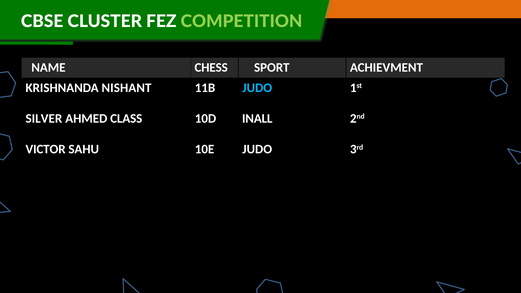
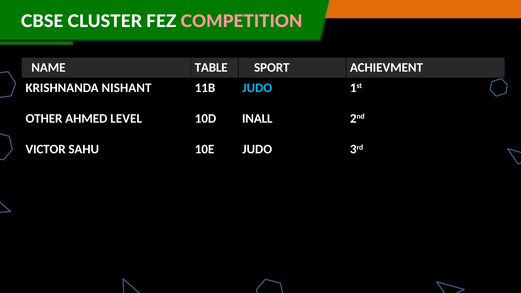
COMPETITION colour: light green -> pink (242, 22)
CHESS: CHESS -> TABLE (211, 68)
SILVER: SILVER -> OTHER (44, 119)
CLASS: CLASS -> LEVEL (126, 119)
